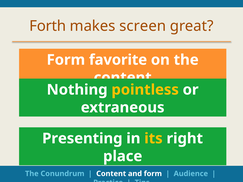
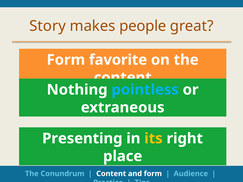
Forth: Forth -> Story (48, 26)
screen: screen -> people (143, 26)
pointless colour: yellow -> light blue (145, 90)
